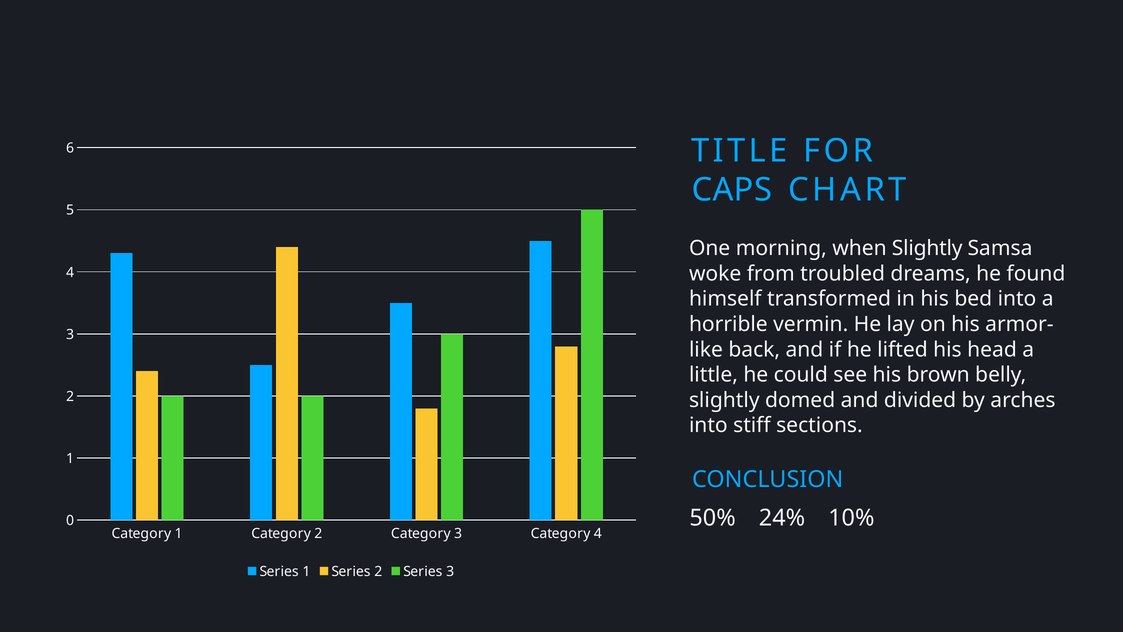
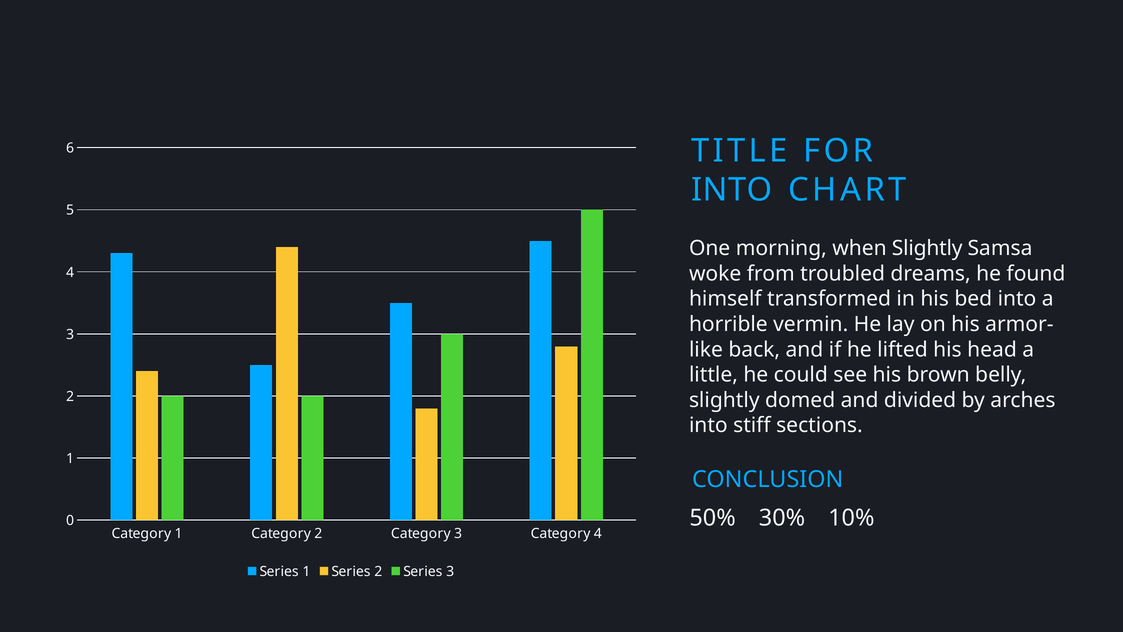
CAPS: CAPS -> INTO (732, 190)
24%: 24% -> 30% (782, 518)
